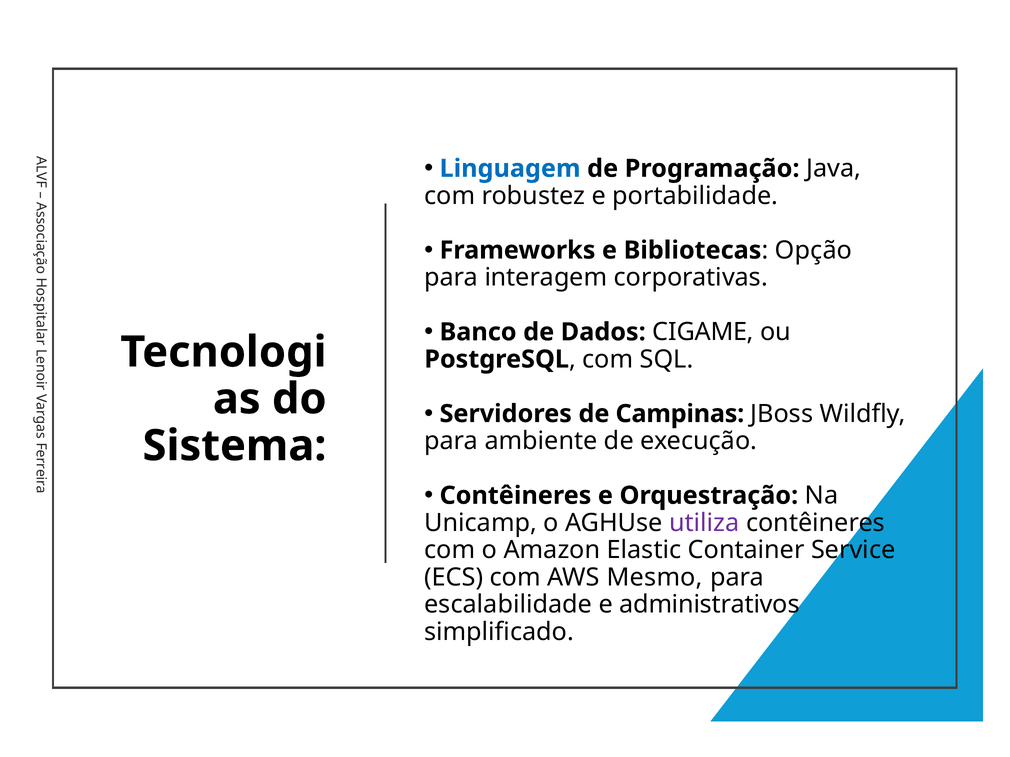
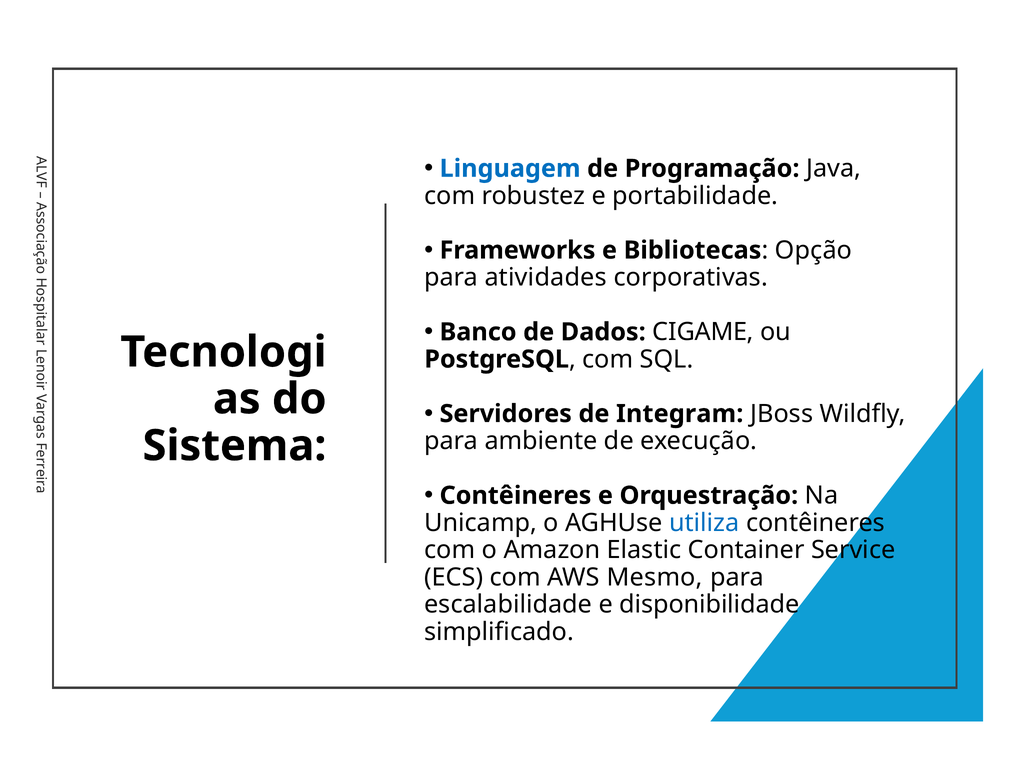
interagem: interagem -> atividades (546, 278)
Campinas: Campinas -> Integram (680, 414)
utiliza colour: purple -> blue (704, 523)
administrativos: administrativos -> disponibilidade (709, 605)
